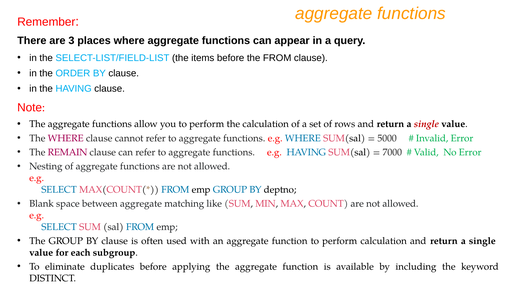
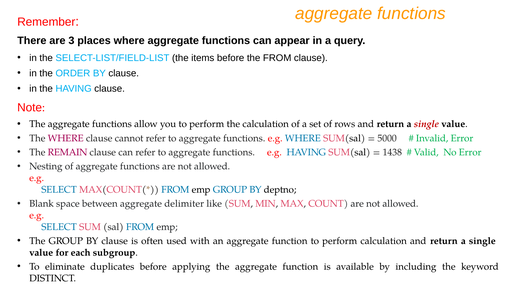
7000: 7000 -> 1438 (392, 152)
matching: matching -> delimiter (184, 204)
